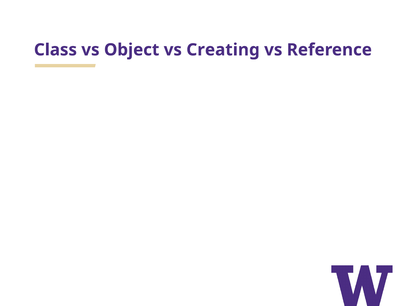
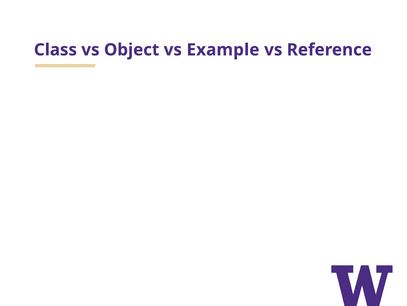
Creating: Creating -> Example (223, 50)
